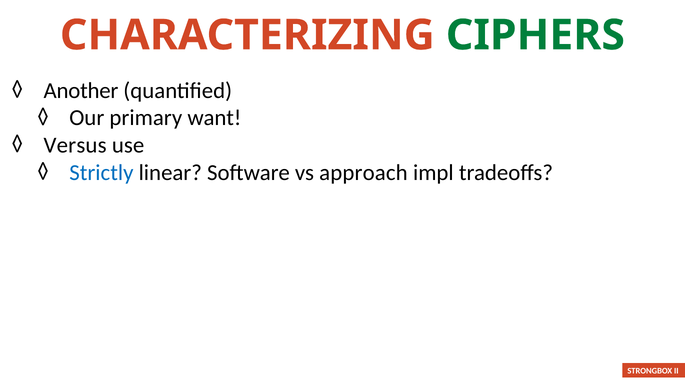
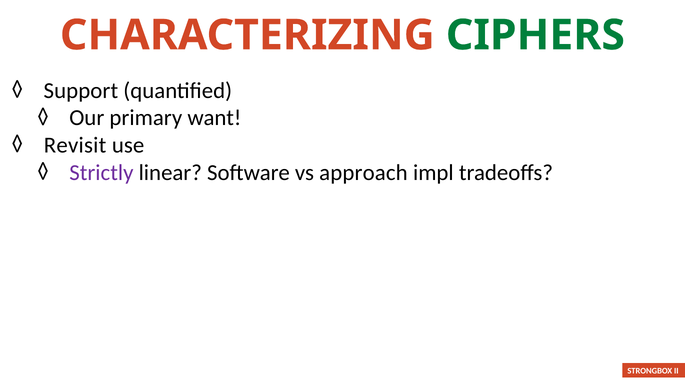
Another: Another -> Support (81, 91)
Versus: Versus -> Revisit (75, 145)
Strictly colour: blue -> purple (101, 173)
